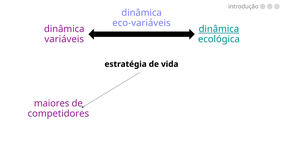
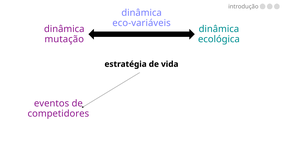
dinâmica underline: present -> none (219, 29)
variáveis: variáveis -> mutação (64, 39)
maiores: maiores -> eventos (52, 104)
